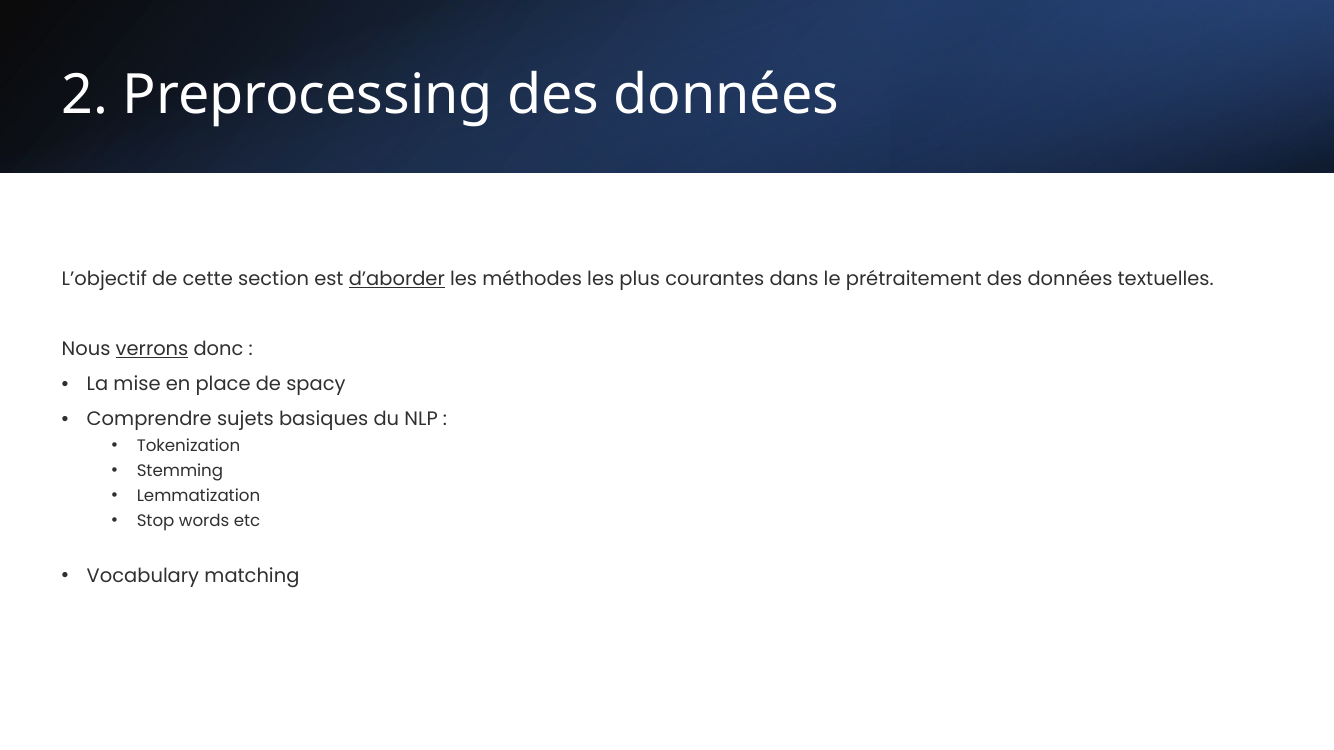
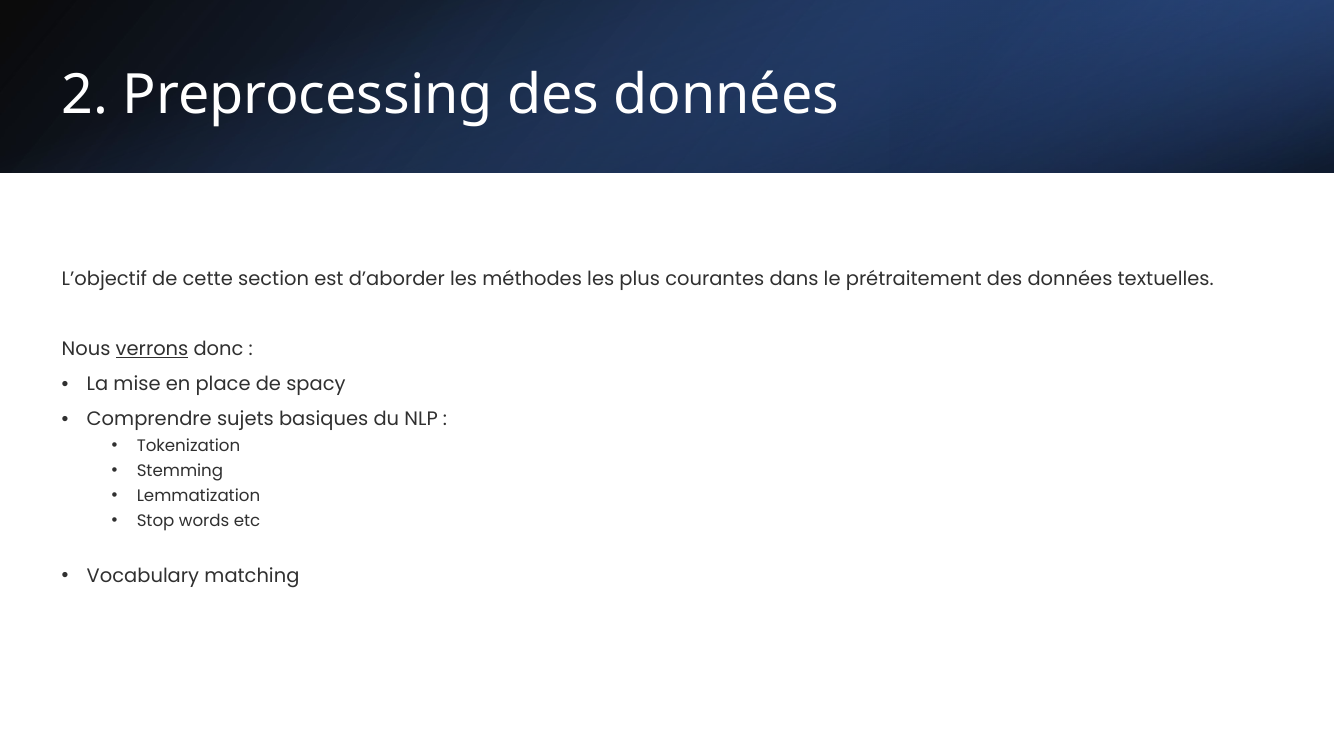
d’aborder underline: present -> none (397, 280)
